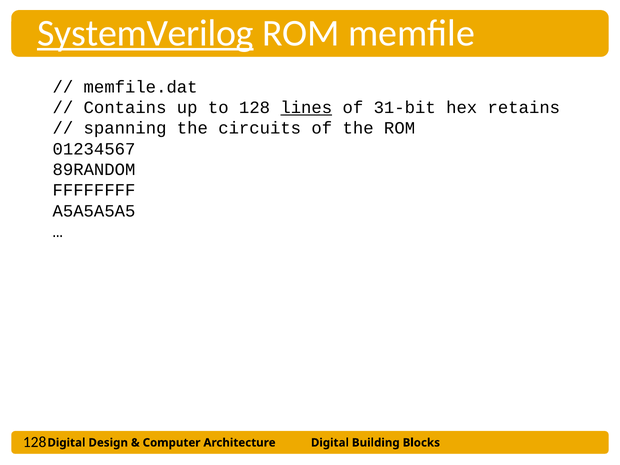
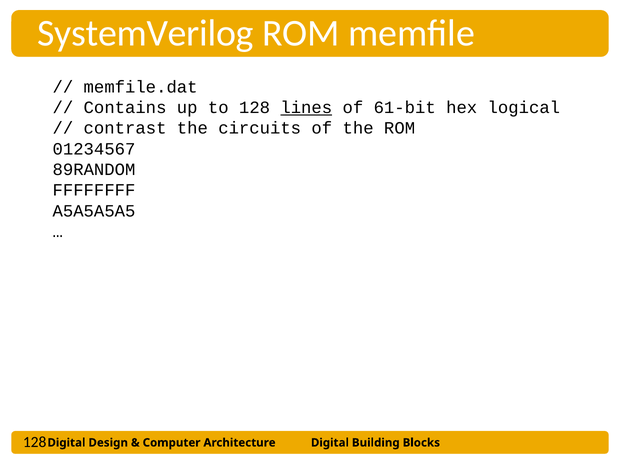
SystemVerilog underline: present -> none (145, 33)
31-bit: 31-bit -> 61-bit (405, 108)
retains: retains -> logical (524, 108)
spanning: spanning -> contrast (125, 128)
